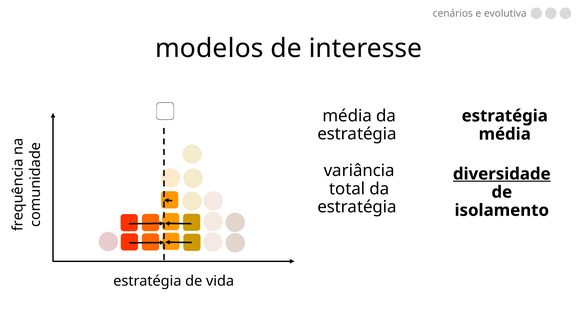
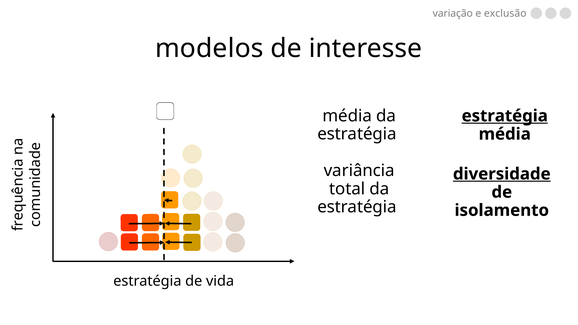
cenários: cenários -> variação (453, 14)
evolutiva: evolutiva -> exclusão (505, 14)
estratégia underline: none -> present (505, 116)
